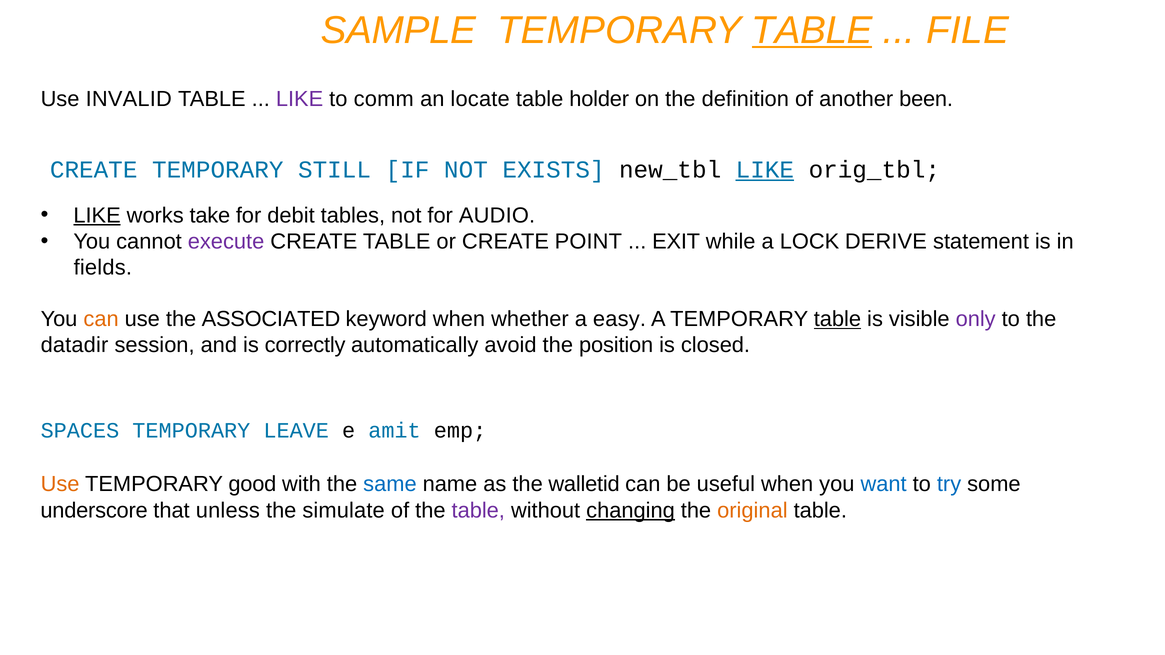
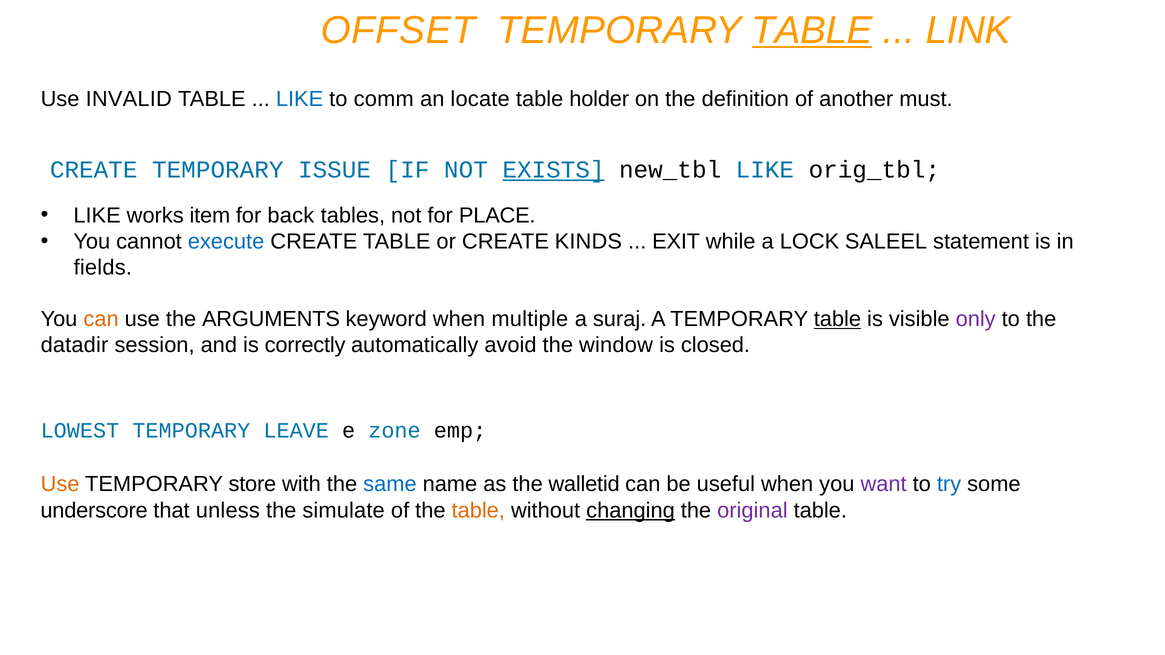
SAMPLE: SAMPLE -> OFFSET (398, 30)
FILE: FILE -> LINK (968, 30)
LIKE colour: purple -> blue (300, 99)
been: been -> must (926, 99)
STILL: STILL -> ISSUE (335, 170)
EXISTS underline: none -> present (554, 170)
LIKE underline: present -> none (765, 170)
LIKE underline: present -> none (97, 215)
take: take -> item (210, 215)
debit: debit -> back (291, 215)
AUDIO: AUDIO -> PLACE (497, 215)
execute colour: purple -> blue (226, 242)
POINT: POINT -> KINDS (588, 242)
DERIVE: DERIVE -> SALEEL (886, 242)
ASSOCIATED: ASSOCIATED -> ARGUMENTS (271, 319)
whether: whether -> multiple (530, 319)
easy: easy -> suraj (620, 319)
position: position -> window (616, 345)
SPACES: SPACES -> LOWEST (80, 431)
amit: amit -> zone (394, 431)
good: good -> store (252, 484)
want colour: blue -> purple (884, 484)
table colour: purple -> orange (478, 511)
original colour: orange -> purple (752, 511)
